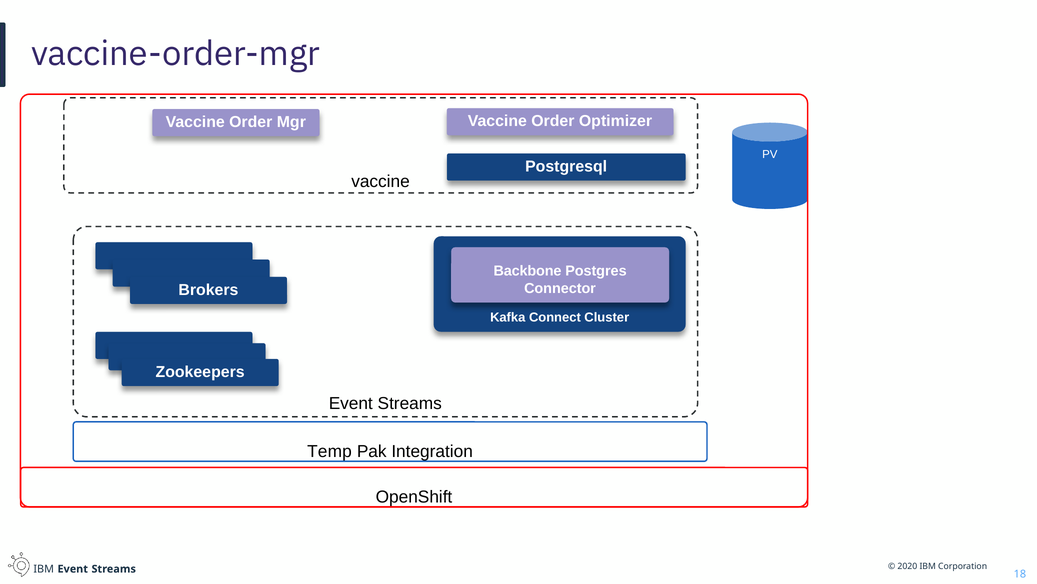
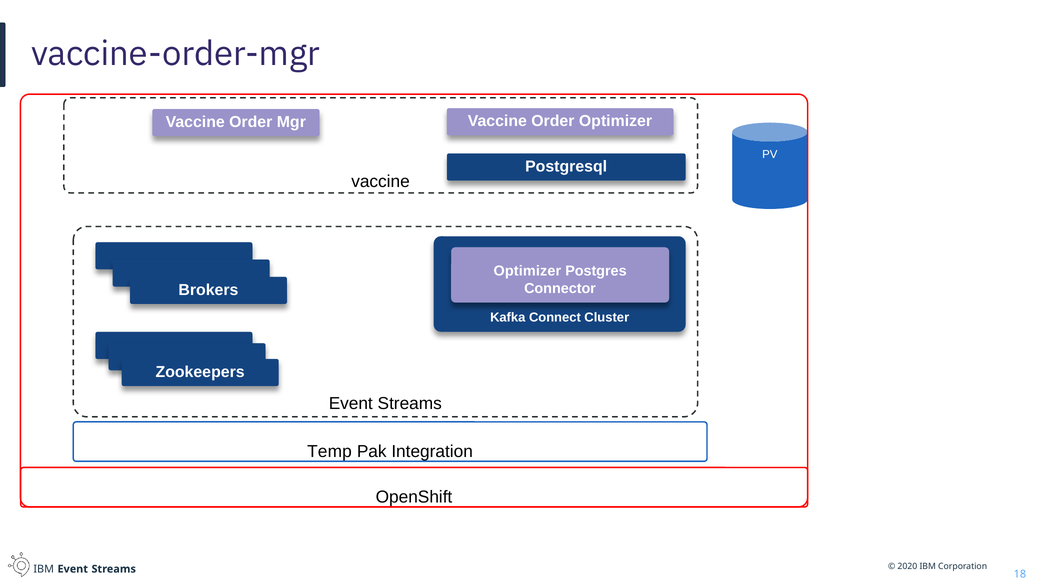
Backbone: Backbone -> Optimizer (527, 271)
